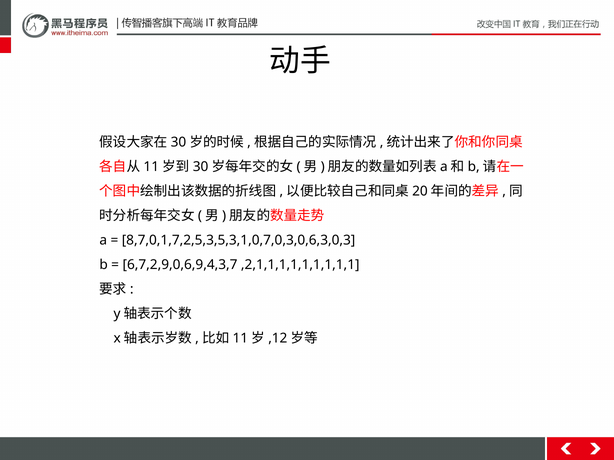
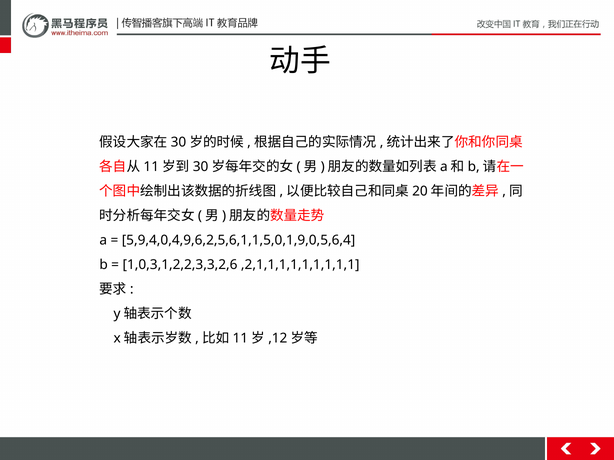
8,7,0,1,7,2,5,3,5,3,1,0,7,0,3,0,6,3,0,3: 8,7,0,1,7,2,5,3,5,3,1,0,7,0,3,0,6,3,0,3 -> 5,9,4,0,4,9,6,2,5,6,1,1,5,0,1,9,0,5,6,4 (239, 241)
6,7,2,9,0,6,9,4,3,7: 6,7,2,9,0,6,9,4,3,7 -> 1,0,3,1,2,2,3,3,2,6 (180, 265)
